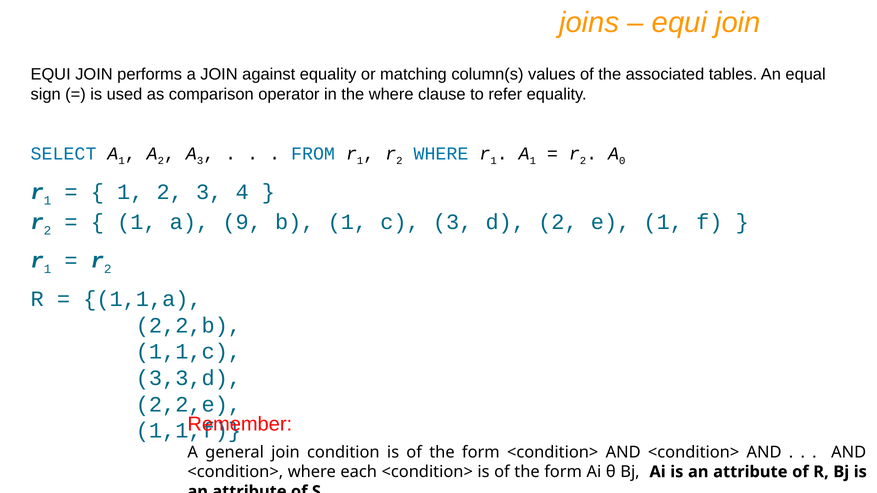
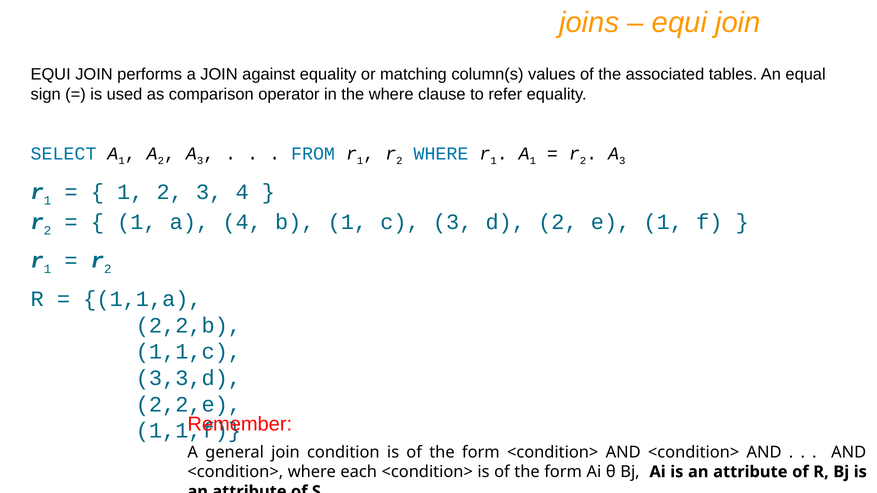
0: 0 -> 3 (622, 161)
a 9: 9 -> 4 (242, 222)
